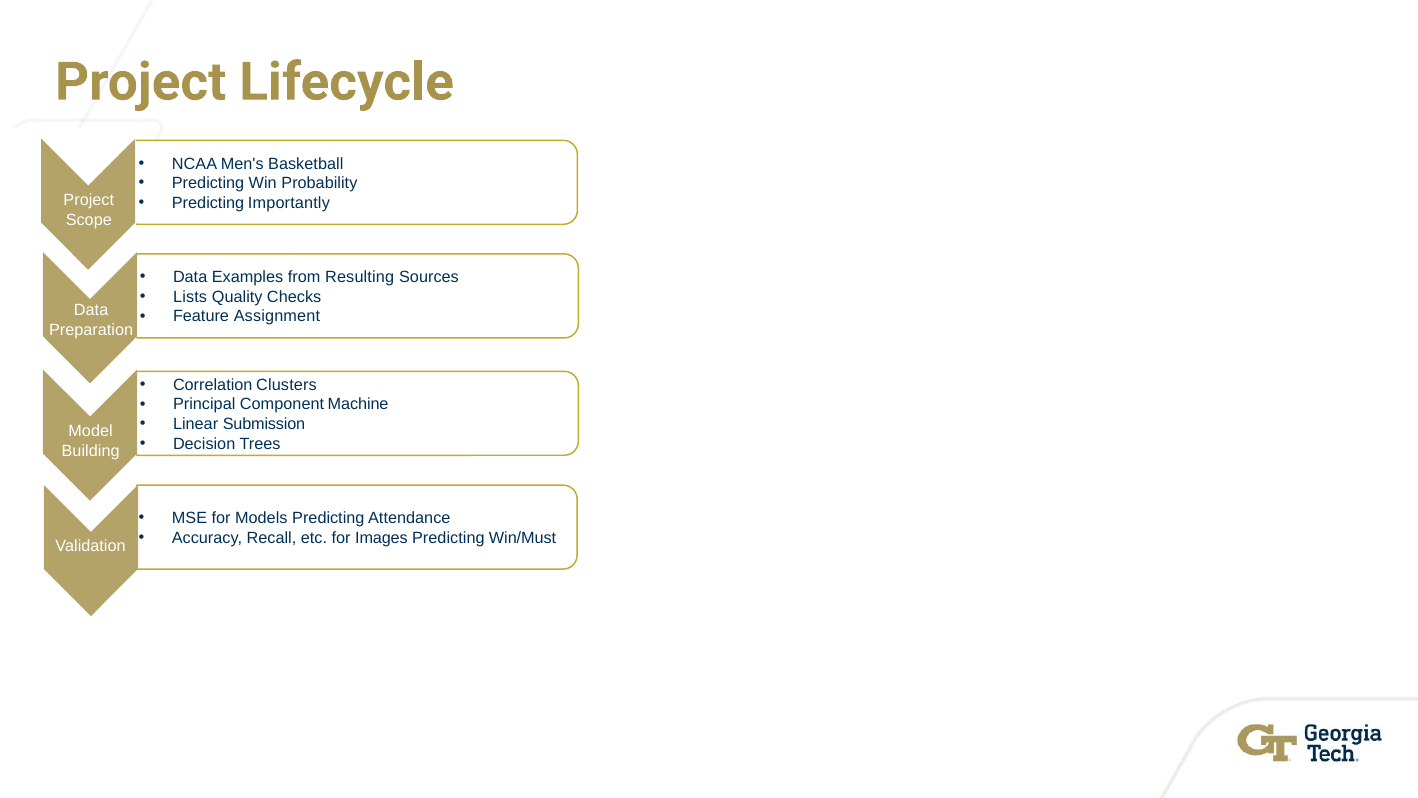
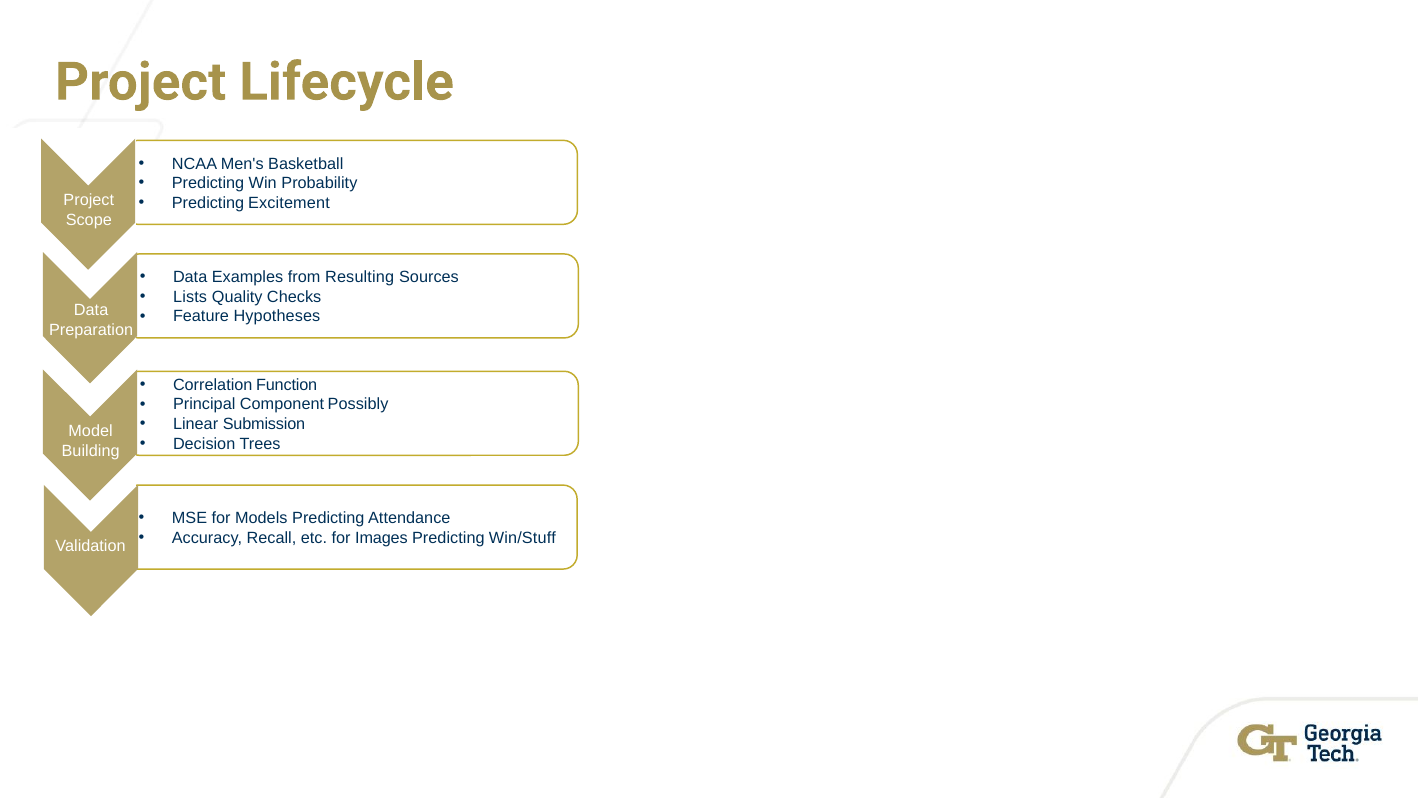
Importantly: Importantly -> Excitement (289, 203)
Assignment: Assignment -> Hypotheses (277, 316)
Clusters: Clusters -> Function (287, 385)
Machine: Machine -> Possibly (358, 404)
Win/Must: Win/Must -> Win/Stuff (522, 538)
